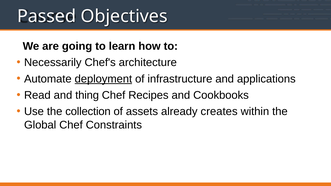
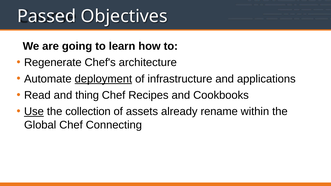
Necessarily: Necessarily -> Regenerate (53, 63)
Use underline: none -> present (34, 112)
creates: creates -> rename (219, 112)
Constraints: Constraints -> Connecting (114, 125)
